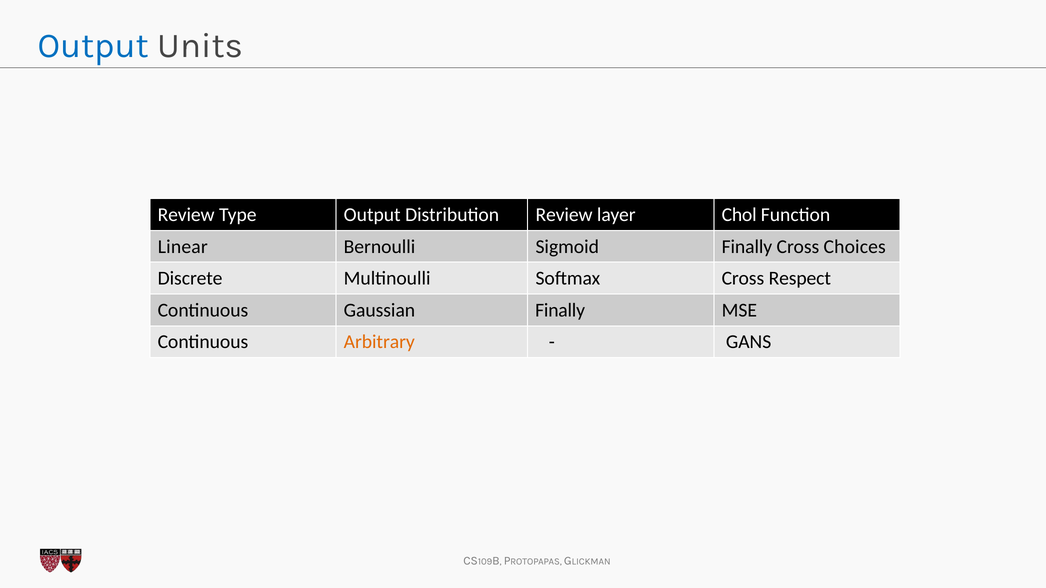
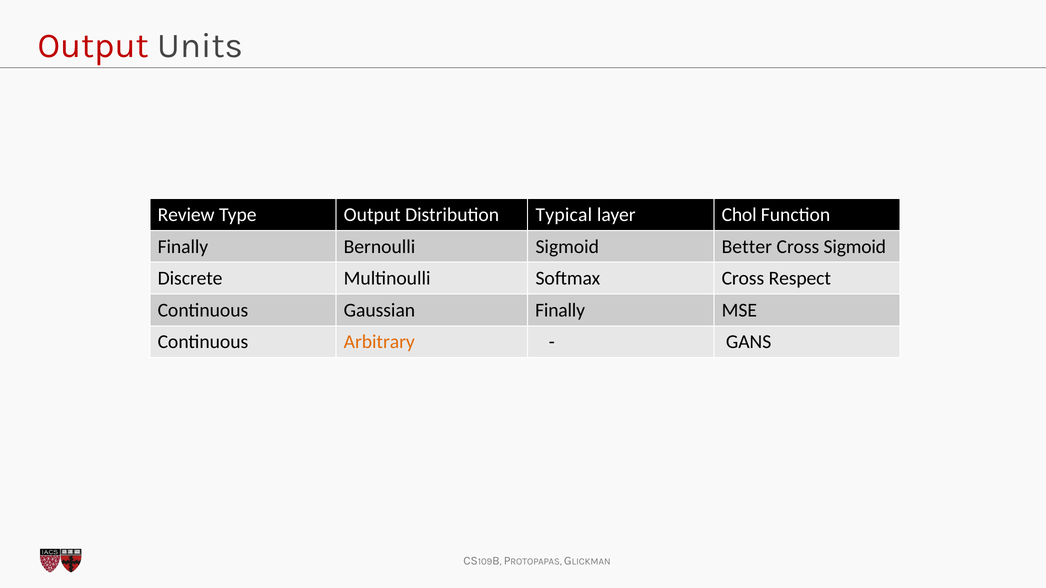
Output colour: blue -> red (93, 46)
Distribution Review: Review -> Typical (564, 215)
Linear: Linear -> Finally (183, 247)
Sigmoid Finally: Finally -> Better (747, 247)
Cross Choices: Choices -> Sigmoid (855, 247)
